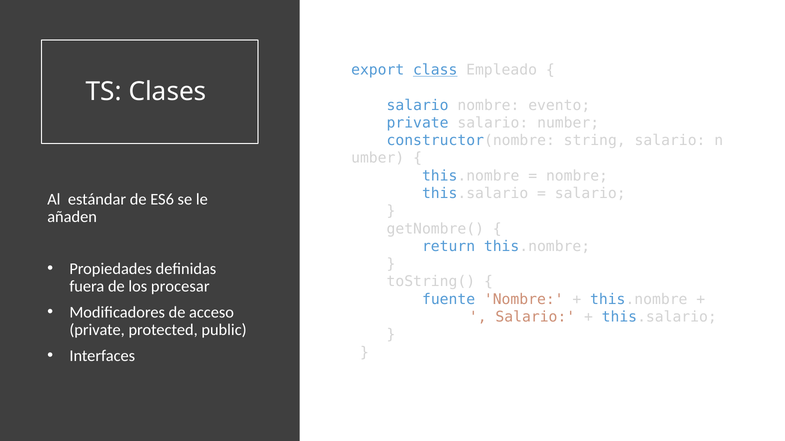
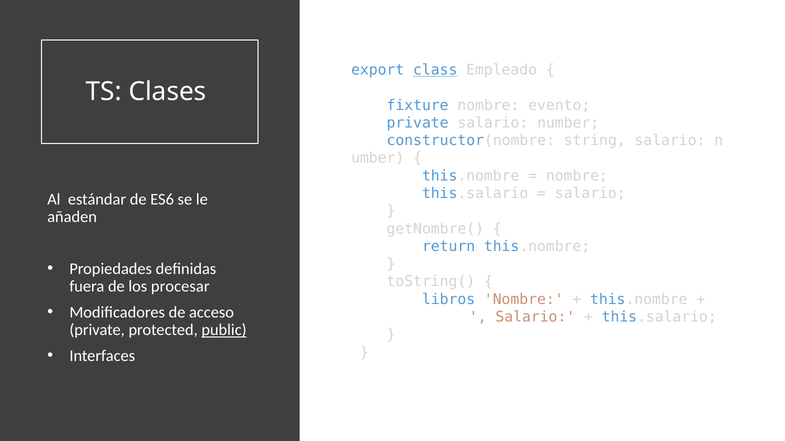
salario: salario -> fixture (418, 105)
fuente: fuente -> libros (449, 300)
public underline: none -> present (224, 330)
